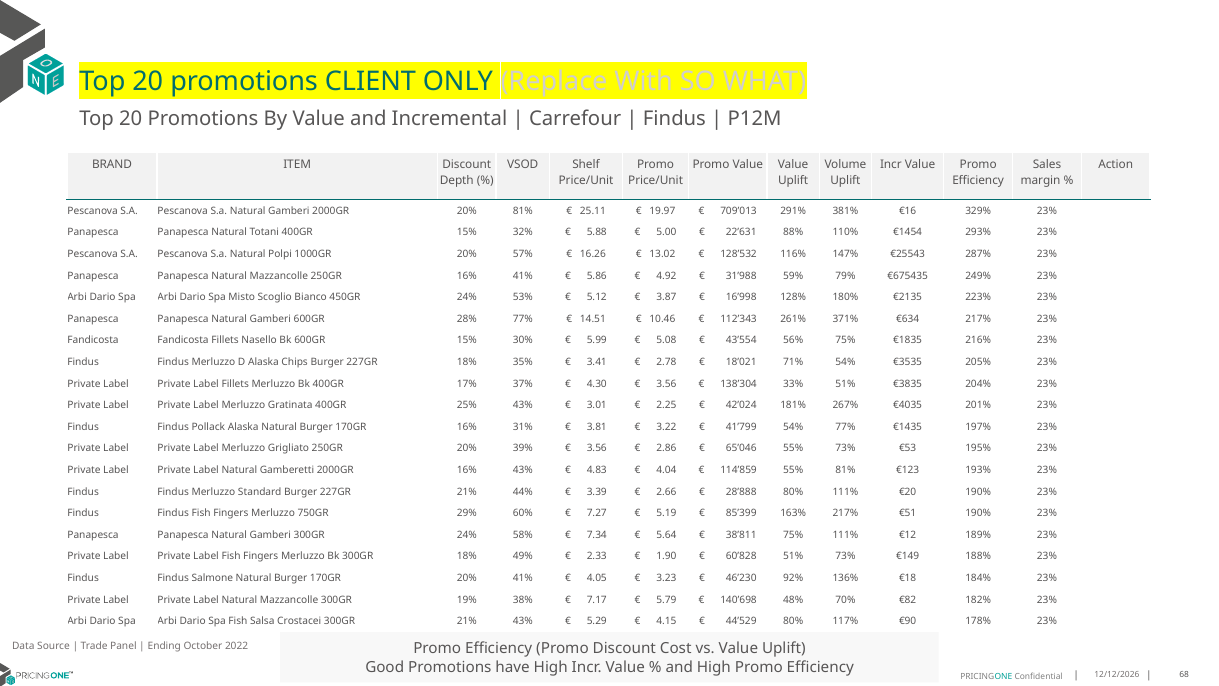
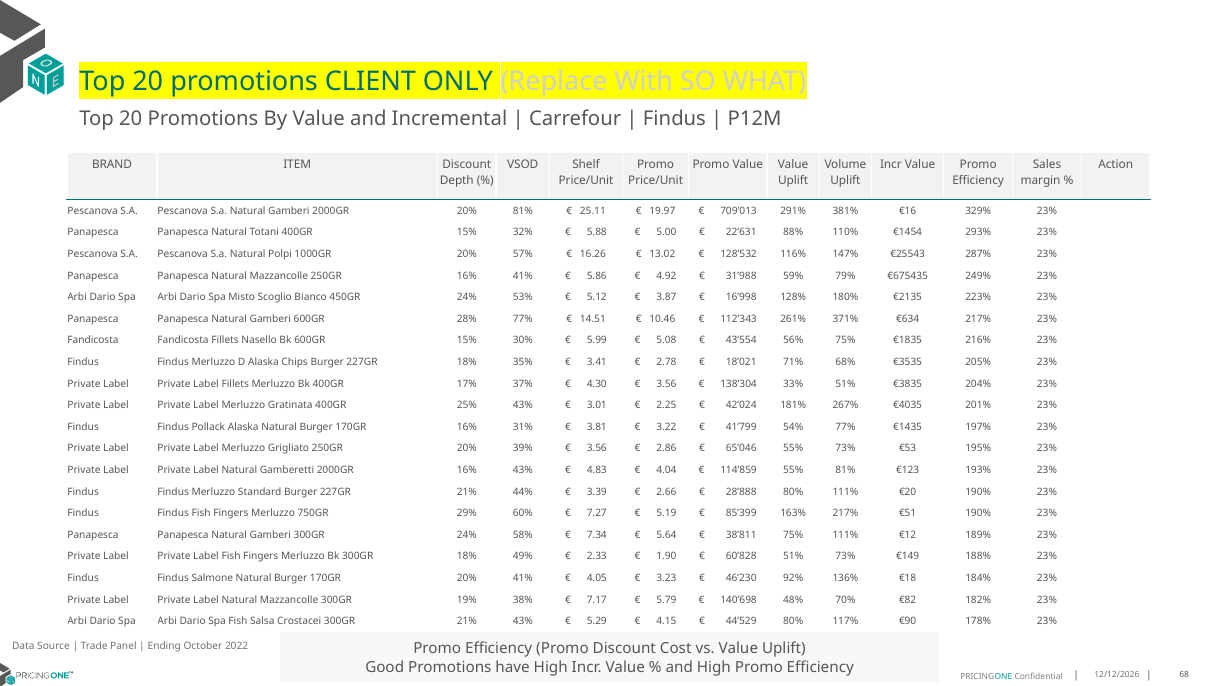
71% 54%: 54% -> 68% (845, 362)
